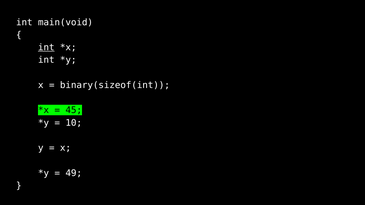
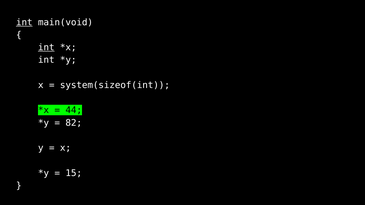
int underline: none -> present (24, 22)
binary(sizeof(int: binary(sizeof(int -> system(sizeof(int (115, 85)
45: 45 -> 44 (74, 110)
10: 10 -> 82 (74, 123)
49: 49 -> 15 (74, 173)
